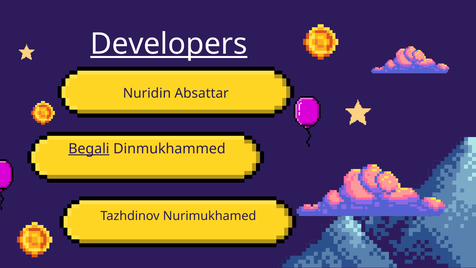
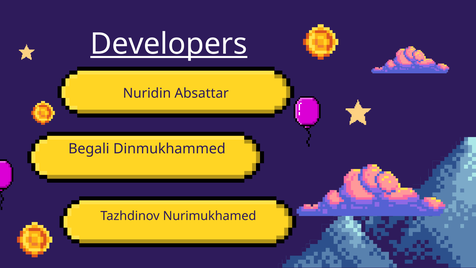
Begali underline: present -> none (89, 149)
